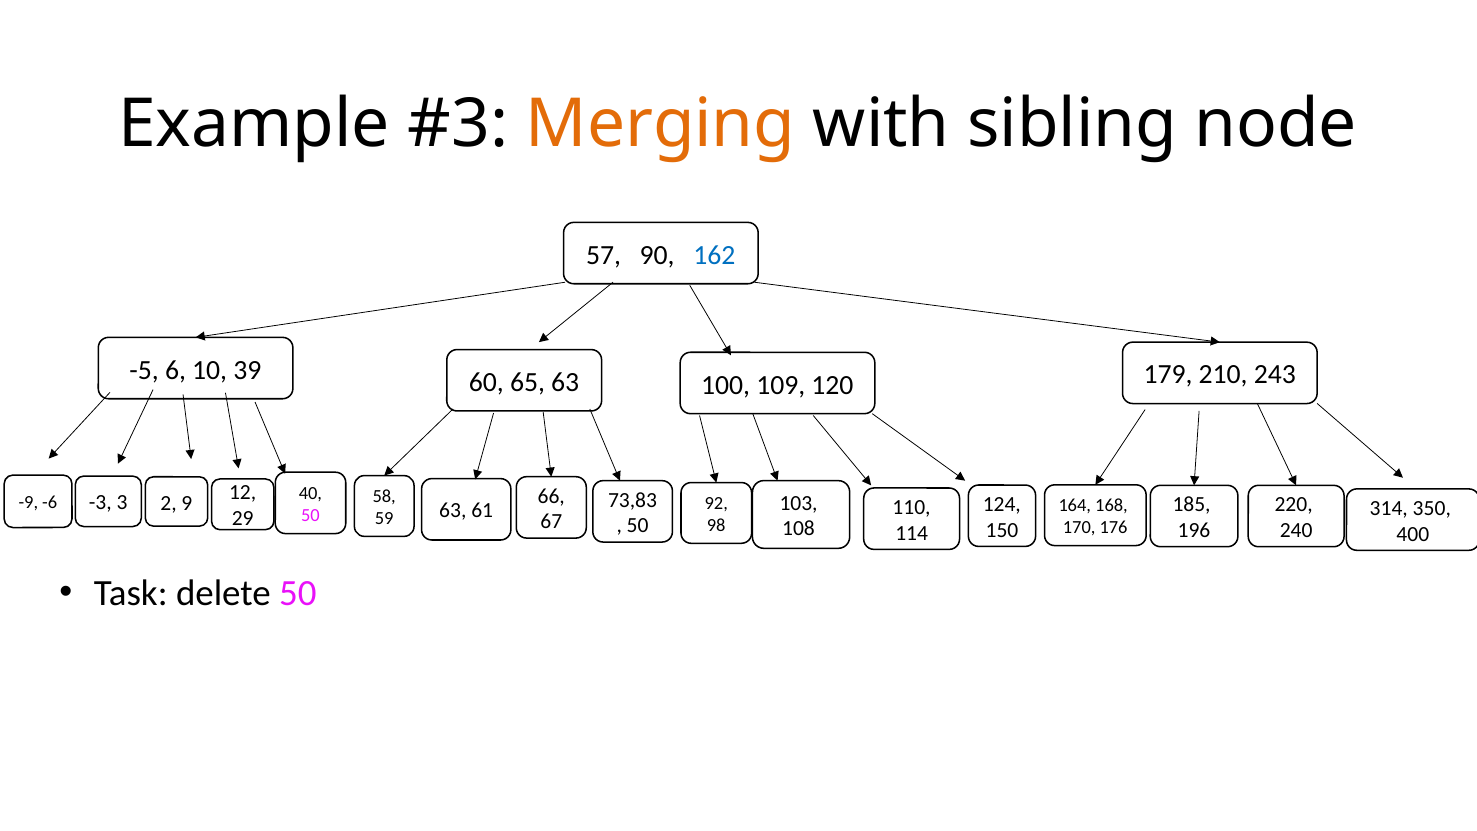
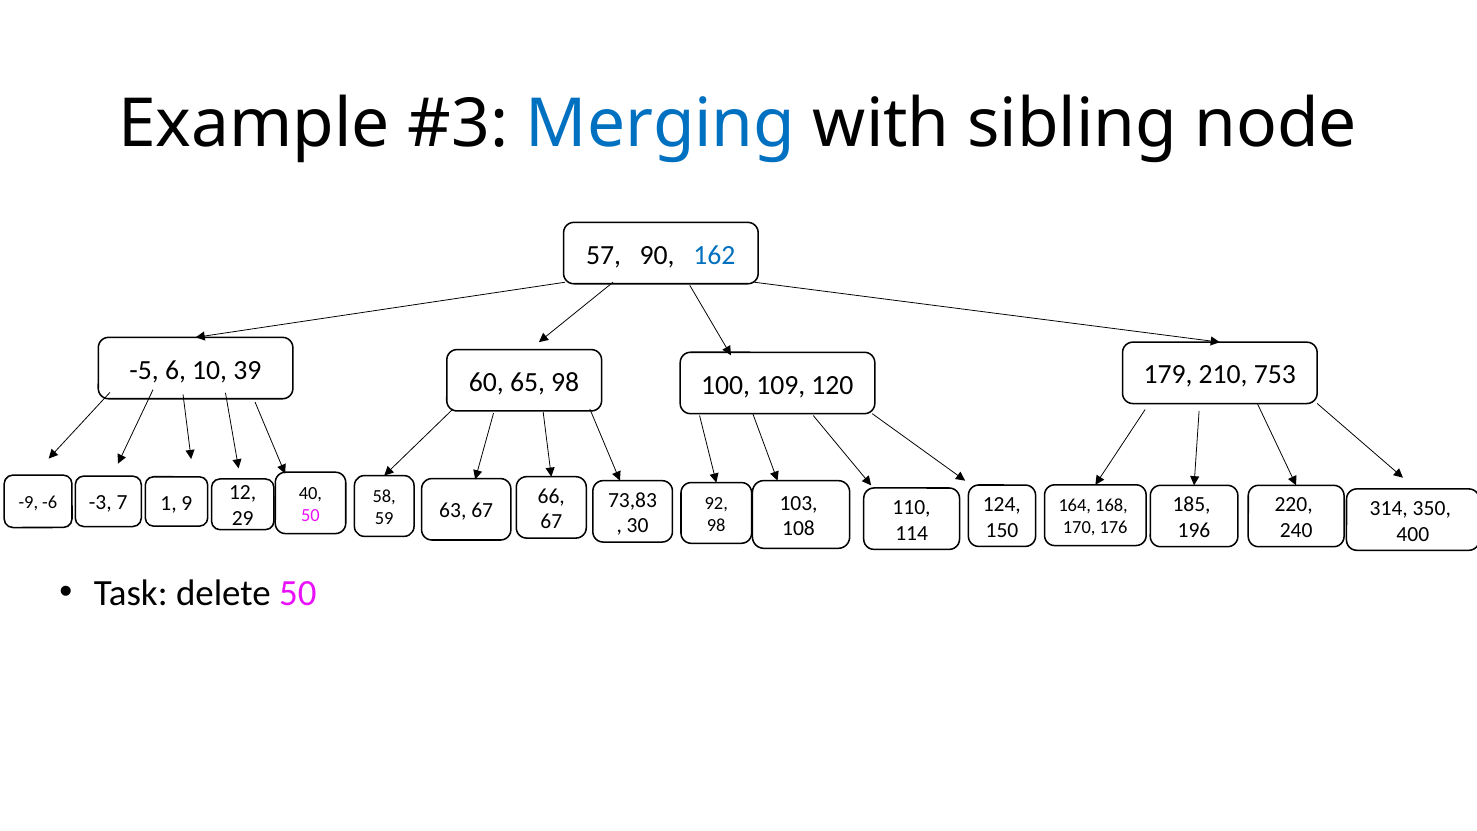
Merging colour: orange -> blue (661, 124)
65 63: 63 -> 98 (565, 382)
243: 243 -> 753 (1275, 375)
3: 3 -> 7 (122, 503)
2: 2 -> 1 (169, 503)
63 61: 61 -> 67 (482, 511)
50: 50 -> 30 (638, 526)
